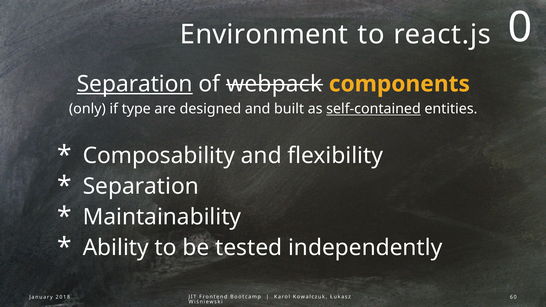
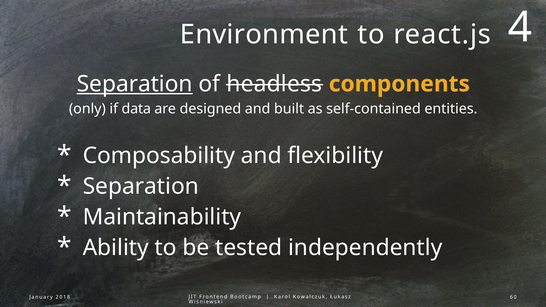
0: 0 -> 4 (520, 27)
webpack: webpack -> headless (274, 84)
type: type -> data (136, 109)
self-contained underline: present -> none (373, 109)
